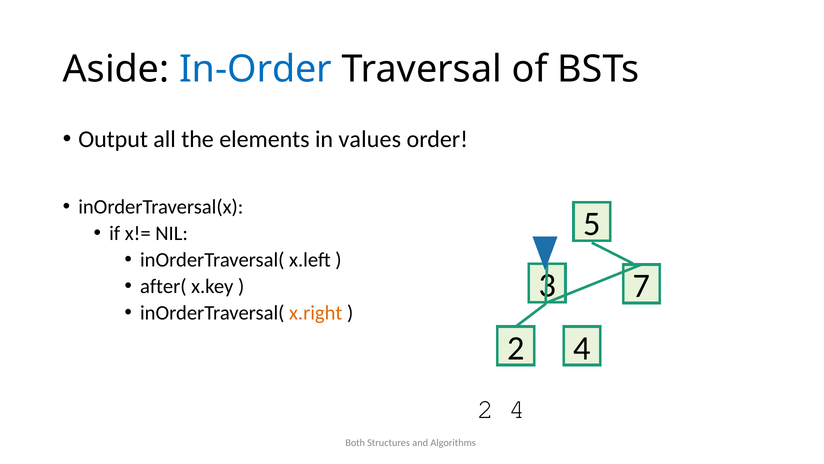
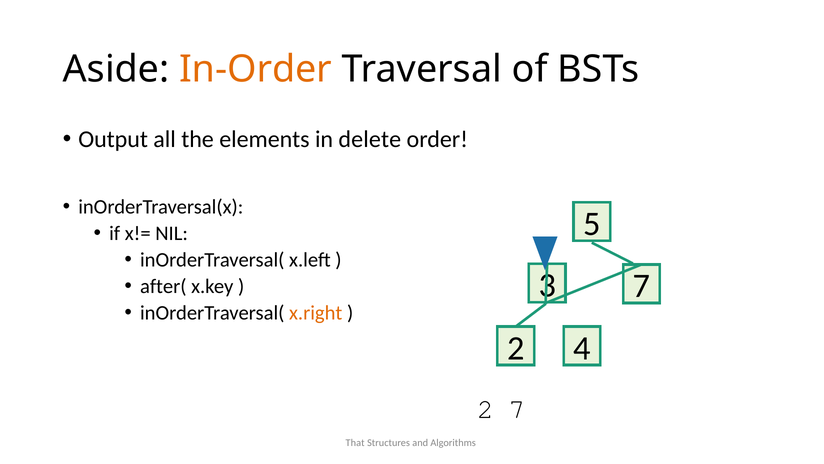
In-Order colour: blue -> orange (256, 69)
values: values -> delete (370, 139)
4: 4 -> 7 (517, 409)
Both: Both -> That (355, 443)
